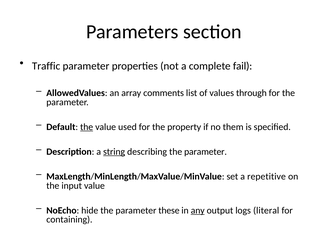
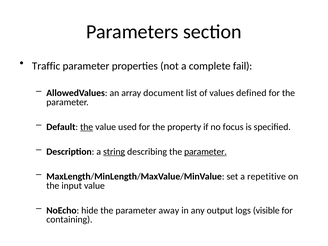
comments: comments -> document (164, 93)
through: through -> defined (251, 93)
them: them -> focus (233, 127)
parameter underline: none -> present (206, 152)
these: these -> away (169, 210)
any underline: present -> none (198, 210)
literal: literal -> visible (266, 210)
